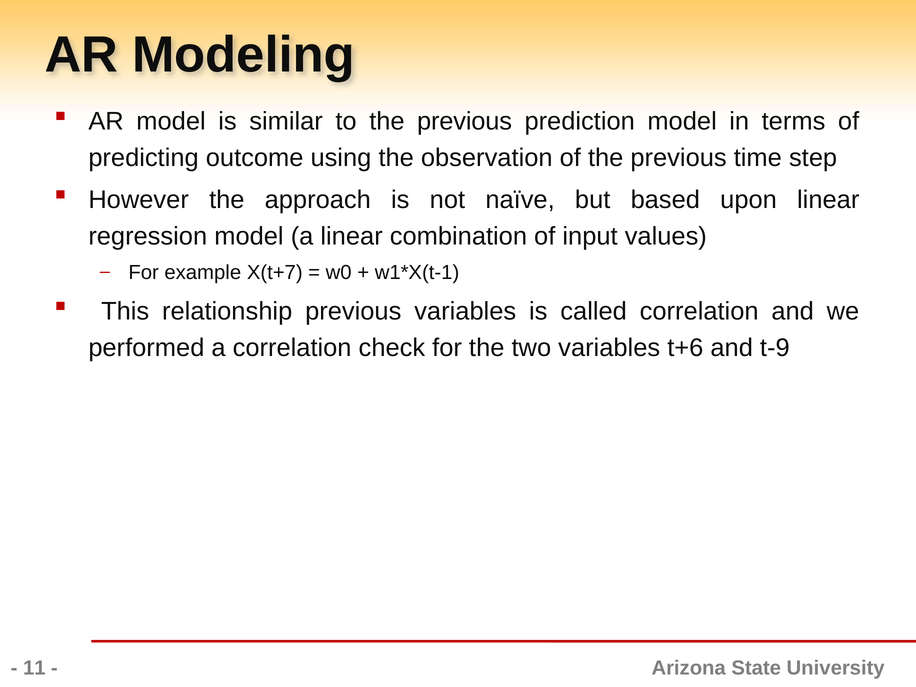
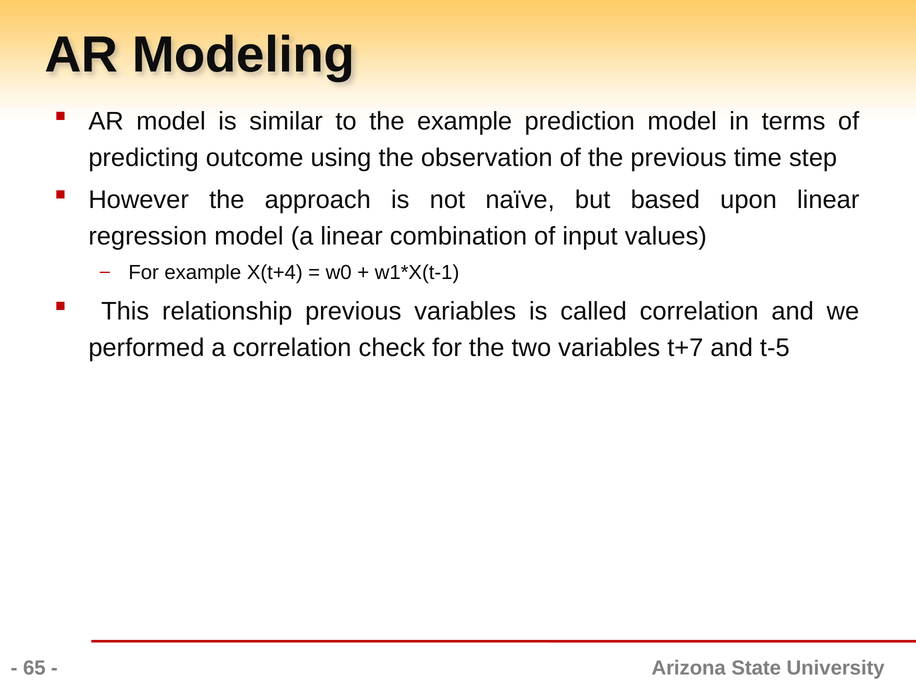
to the previous: previous -> example (465, 121)
X(t+7: X(t+7 -> X(t+4 (275, 272)
t+6: t+6 -> t+7 (685, 348)
t-9: t-9 -> t-5 (775, 348)
11: 11 -> 65 (34, 668)
